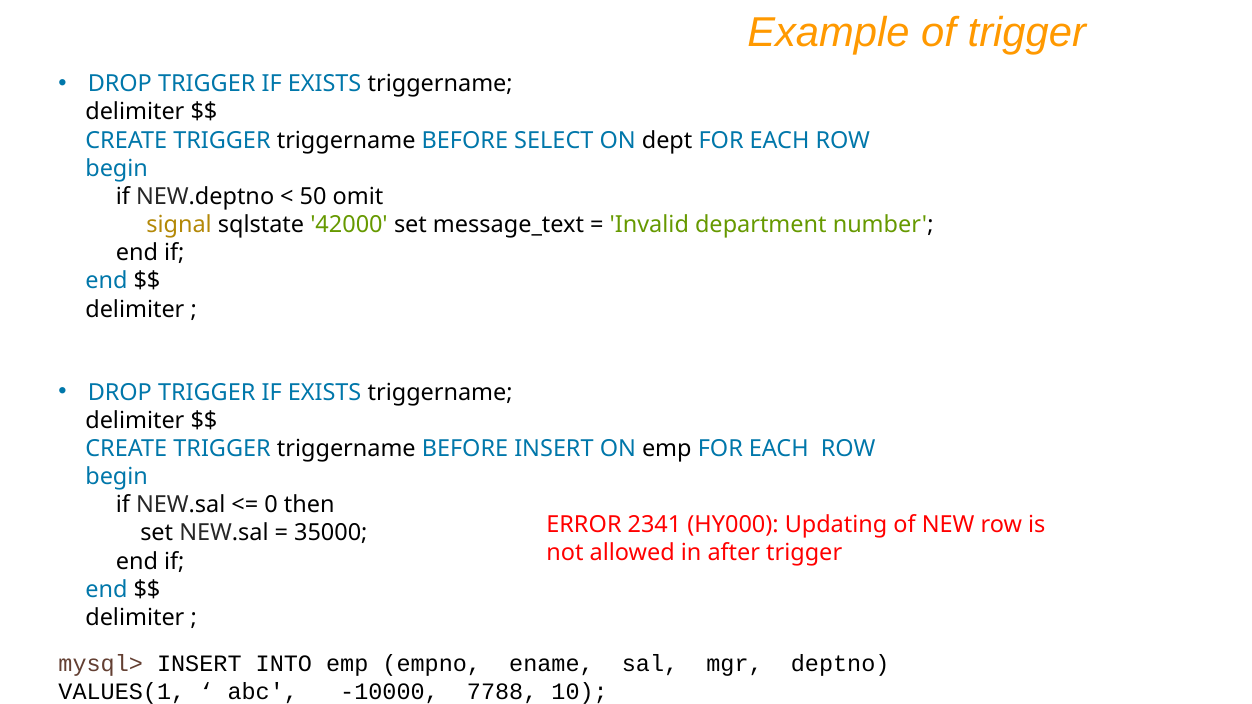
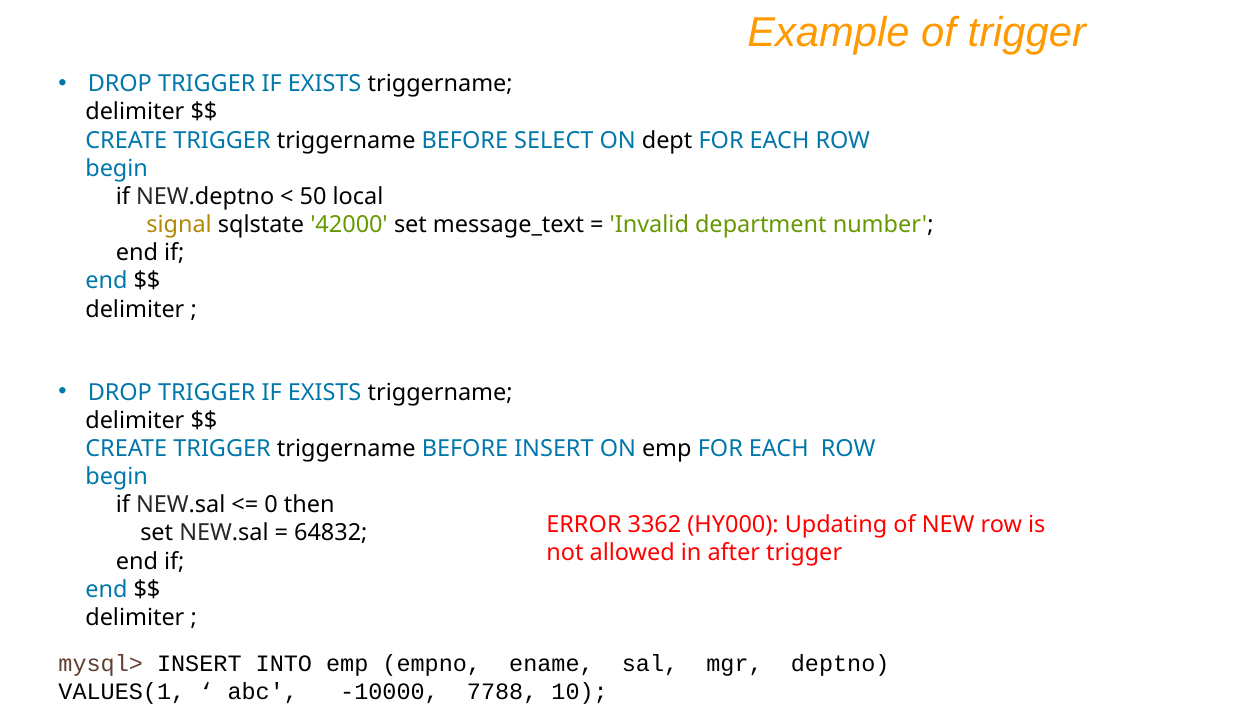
omit: omit -> local (358, 197)
2341: 2341 -> 3362 (654, 525)
35000: 35000 -> 64832 (331, 533)
